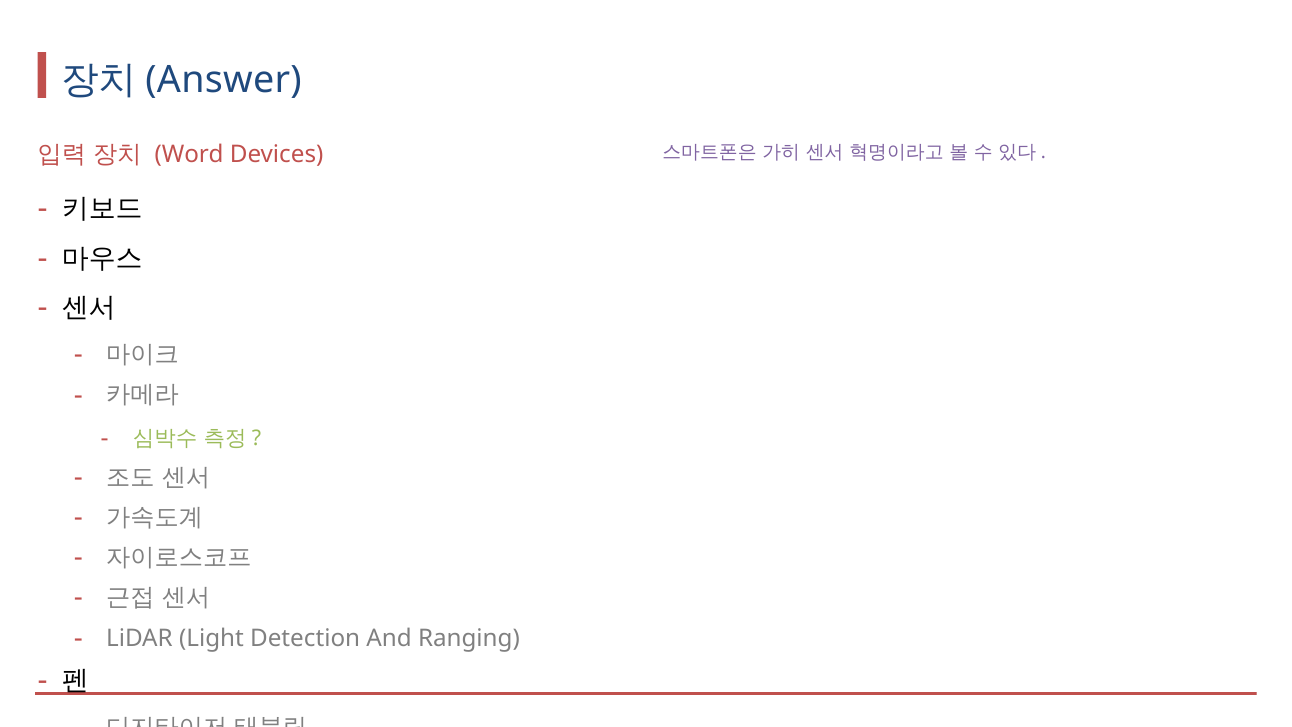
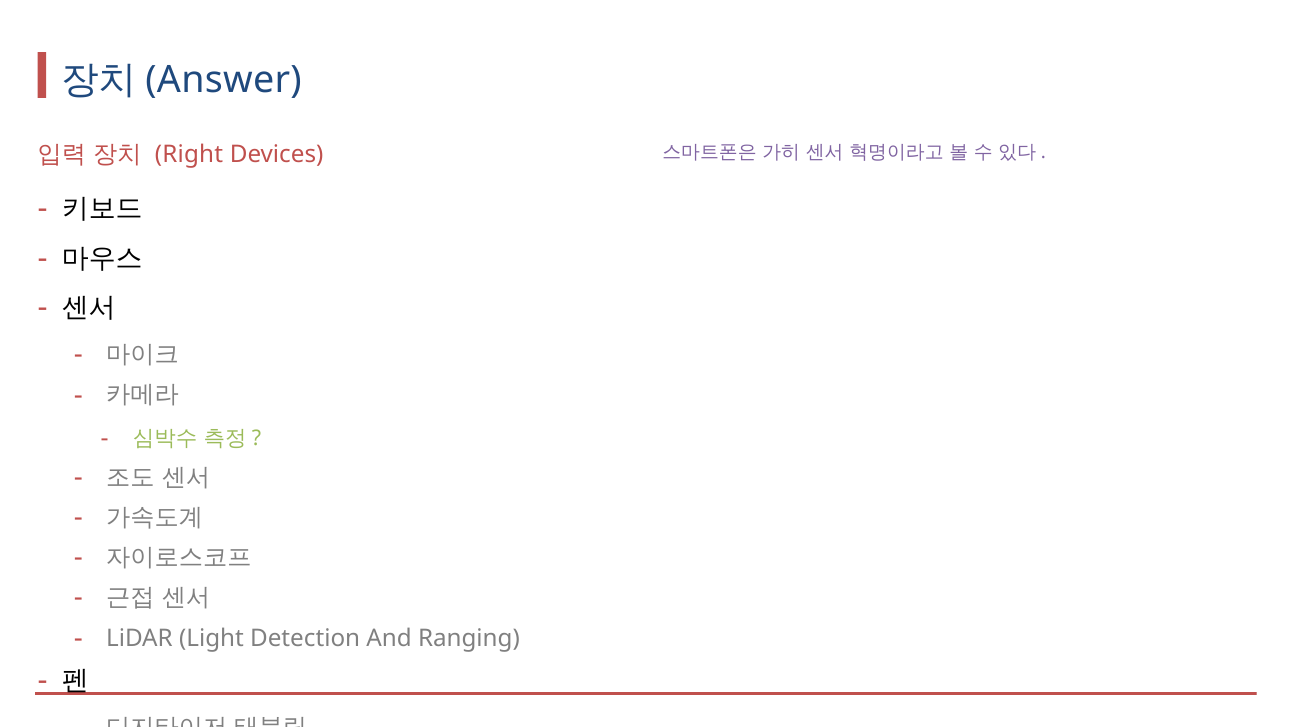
Word: Word -> Right (189, 155)
